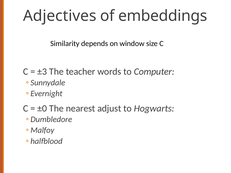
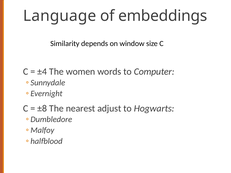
Adjectives: Adjectives -> Language (60, 16)
±3: ±3 -> ±4 (42, 72)
teacher: teacher -> women (81, 72)
±0: ±0 -> ±8 (42, 108)
